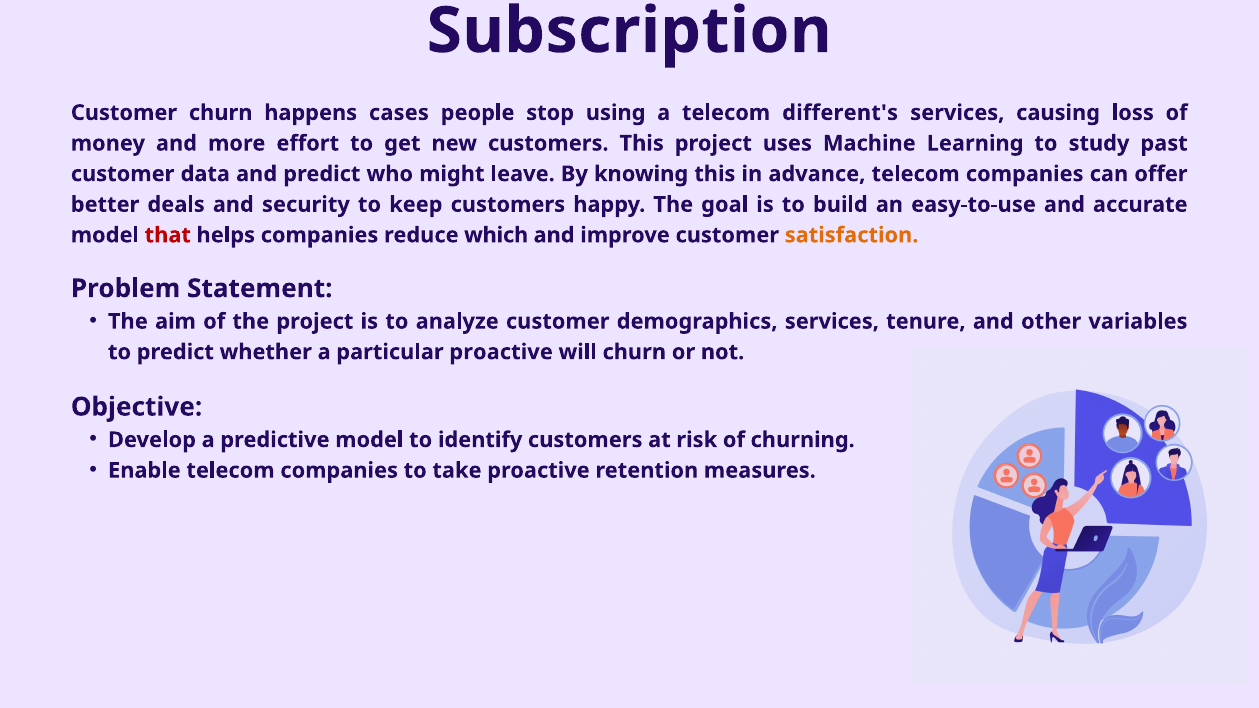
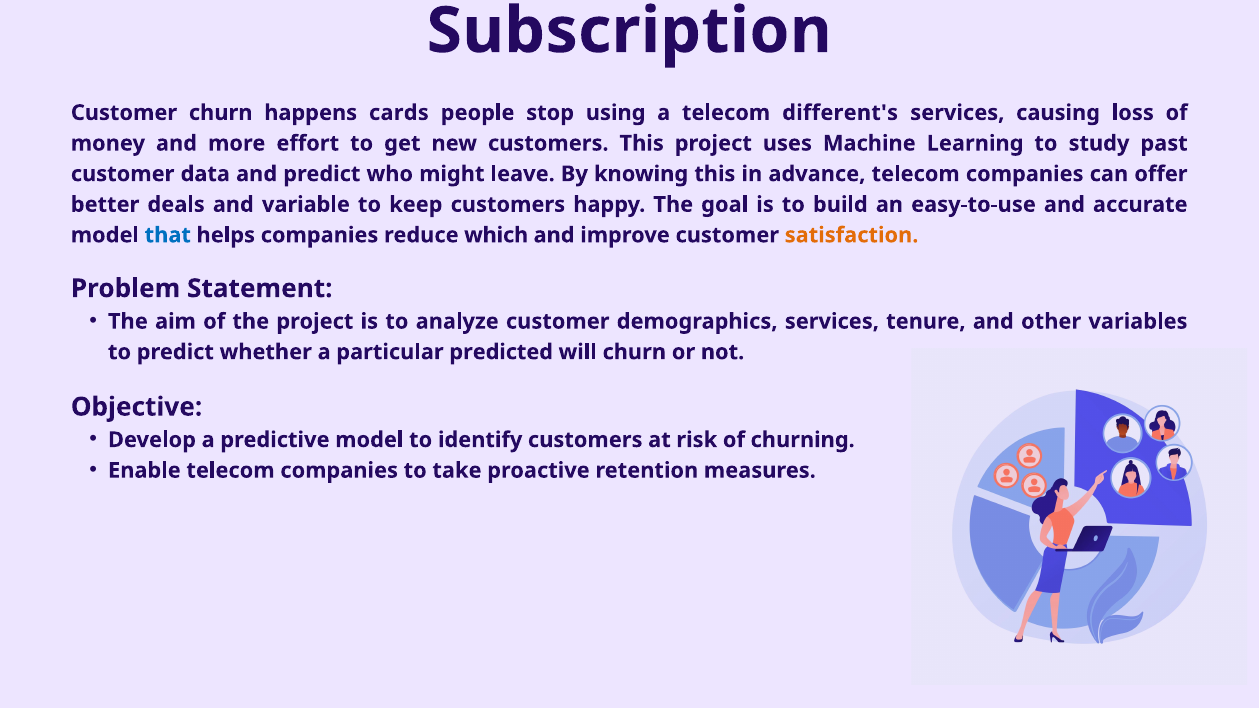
cases: cases -> cards (399, 113)
security: security -> variable (306, 205)
that colour: red -> blue (168, 235)
particular proactive: proactive -> predicted (501, 352)
